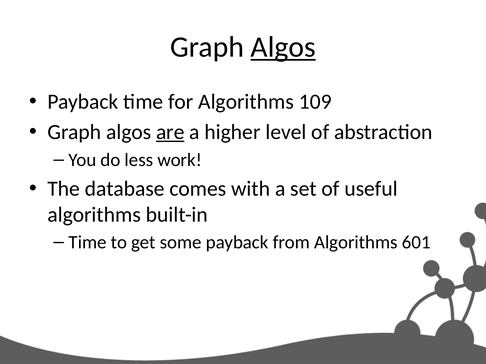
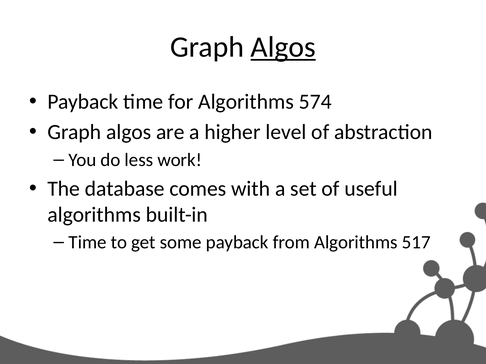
109: 109 -> 574 (315, 102)
are underline: present -> none (170, 132)
601: 601 -> 517 (416, 243)
